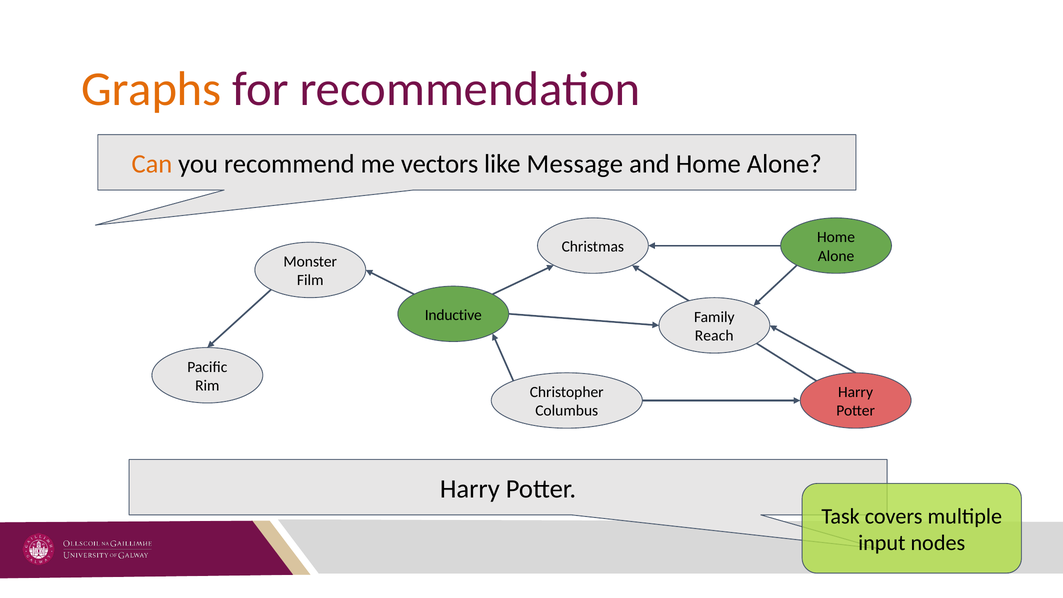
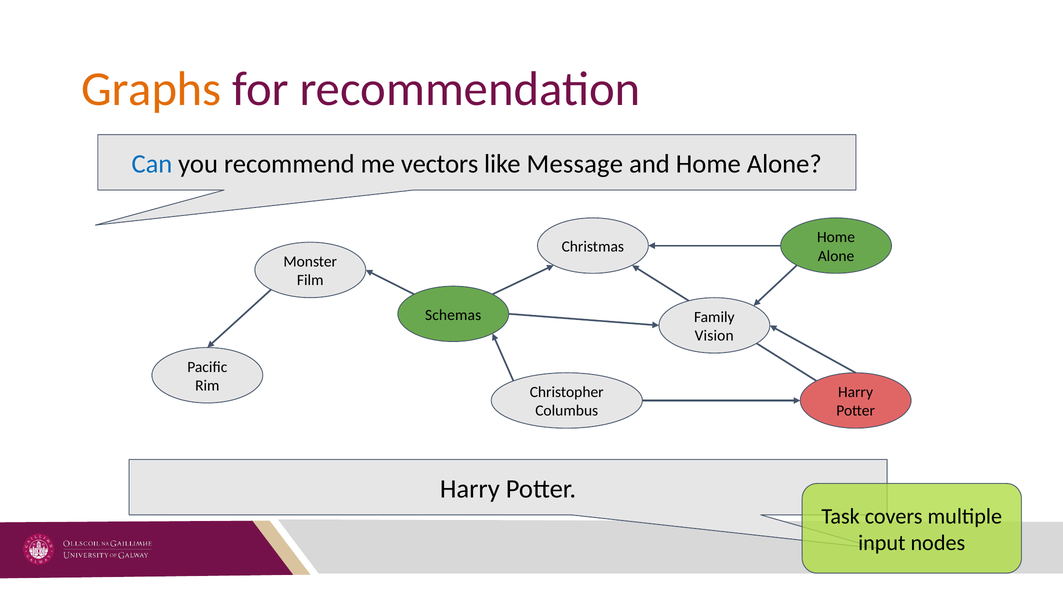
Can colour: orange -> blue (152, 164)
Inductive: Inductive -> Schemas (453, 315)
Reach: Reach -> Vision (714, 336)
